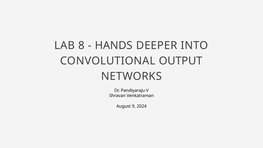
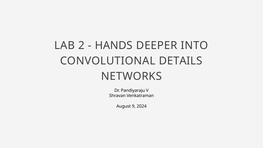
8: 8 -> 2 (81, 46)
OUTPUT: OUTPUT -> DETAILS (181, 61)
